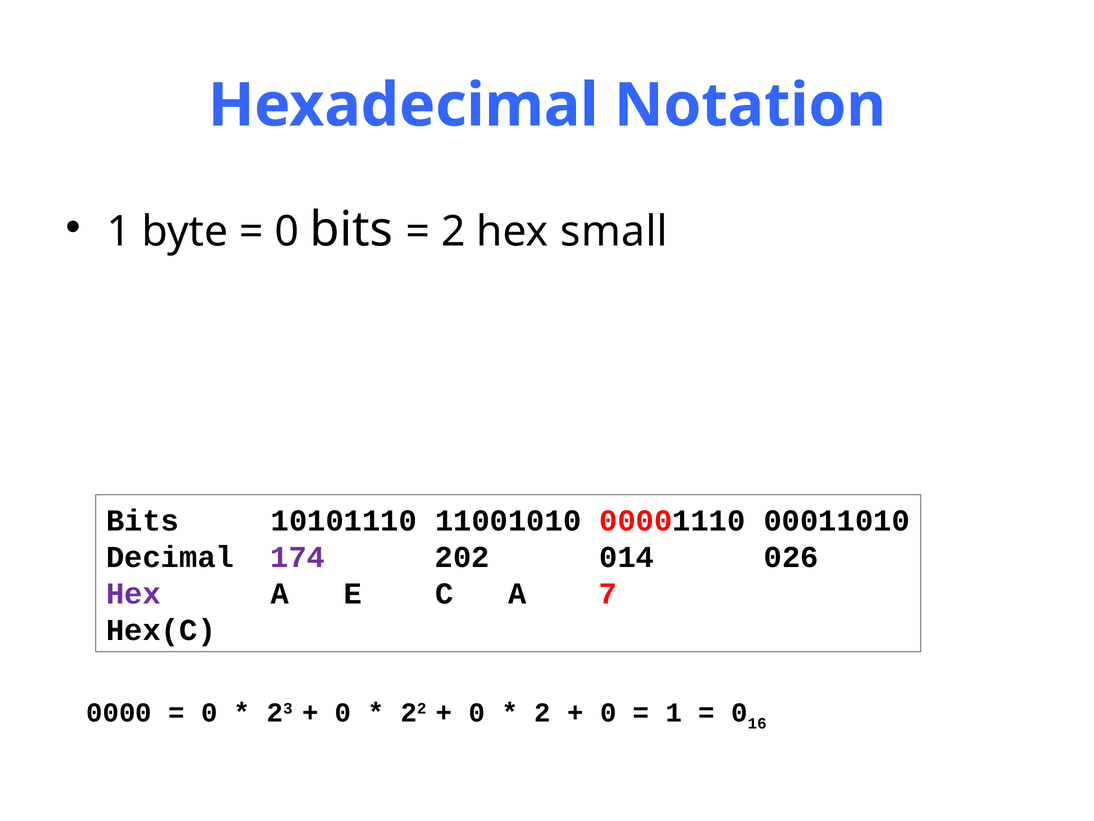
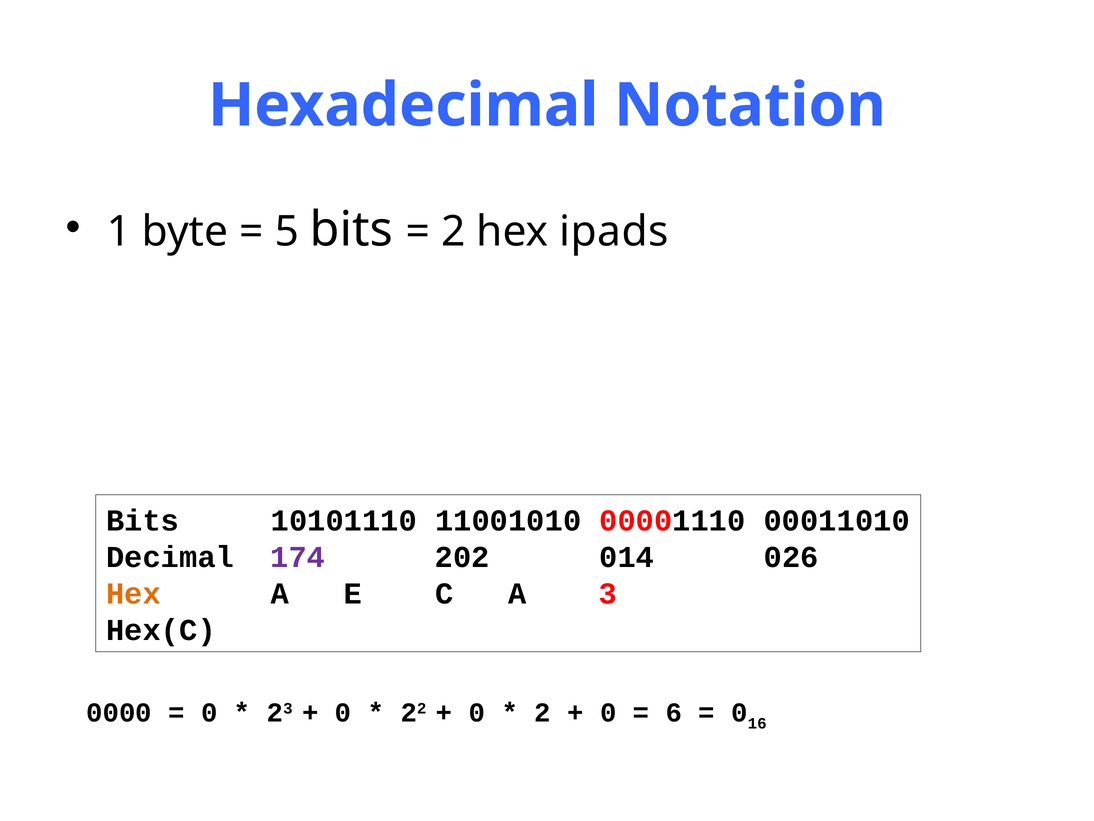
0: 0 -> 5 (287, 232)
small: small -> ipads (614, 232)
Hex colour: purple -> orange (134, 593)
7: 7 -> 3 (608, 593)
1: 1 -> 6 (674, 712)
